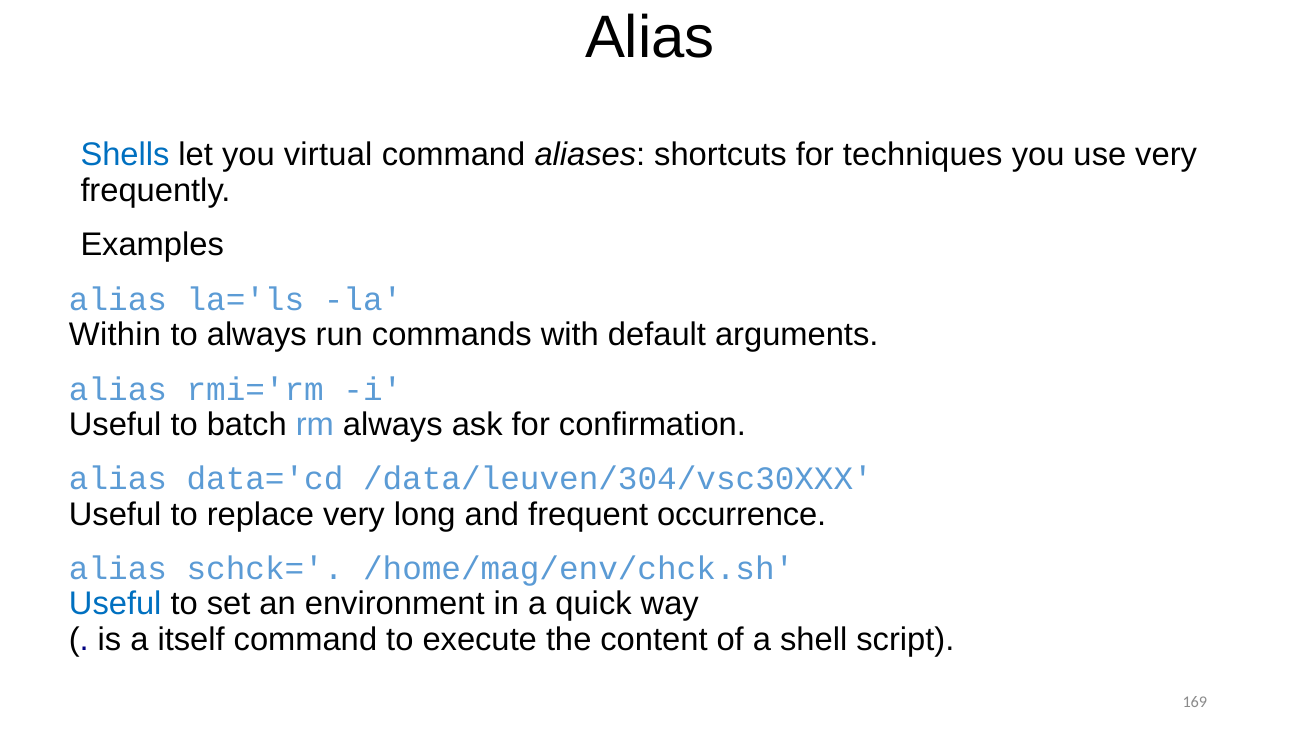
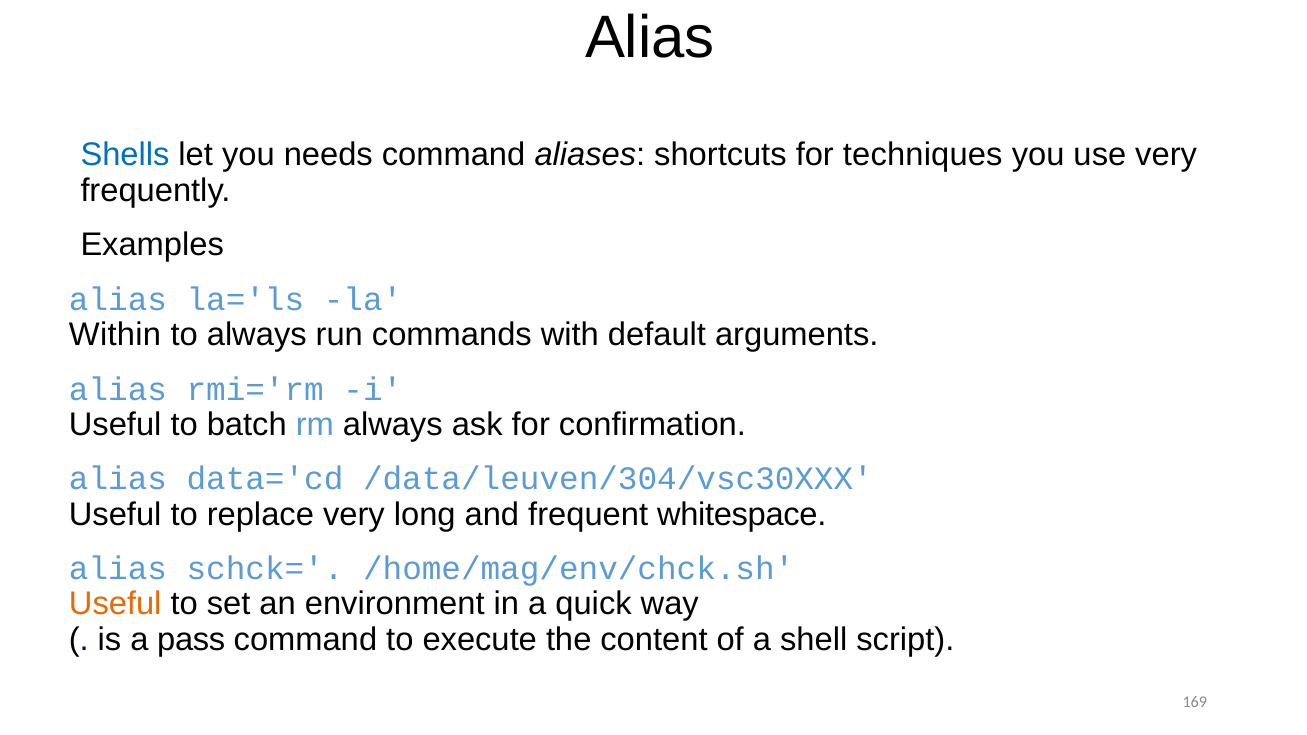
virtual: virtual -> needs (328, 155)
occurrence: occurrence -> whitespace (742, 514)
Useful colour: blue -> orange (115, 604)
itself: itself -> pass (191, 640)
